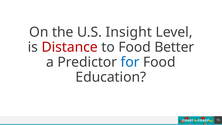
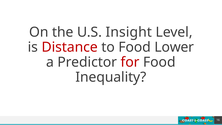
Better: Better -> Lower (174, 47)
for colour: blue -> red (130, 62)
Education: Education -> Inequality (111, 77)
